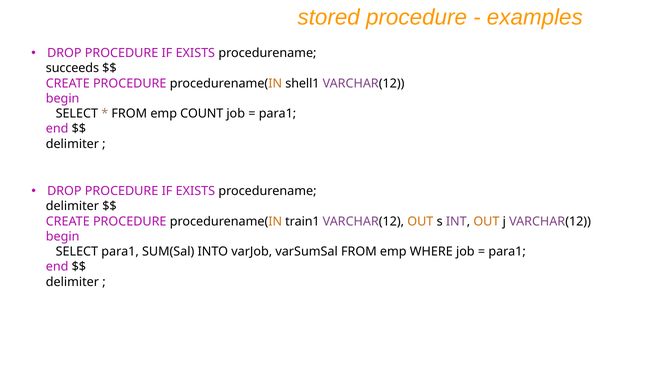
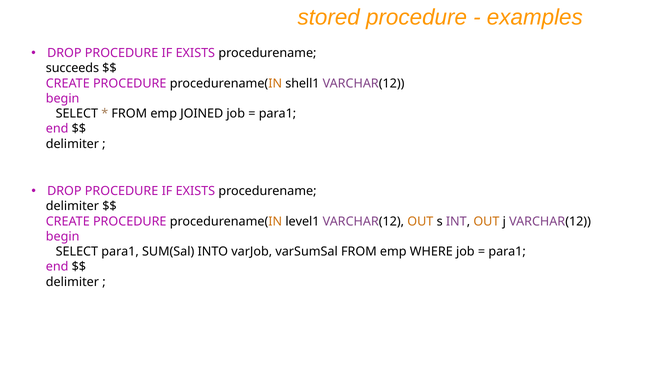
COUNT: COUNT -> JOINED (202, 114)
train1: train1 -> level1 (302, 221)
